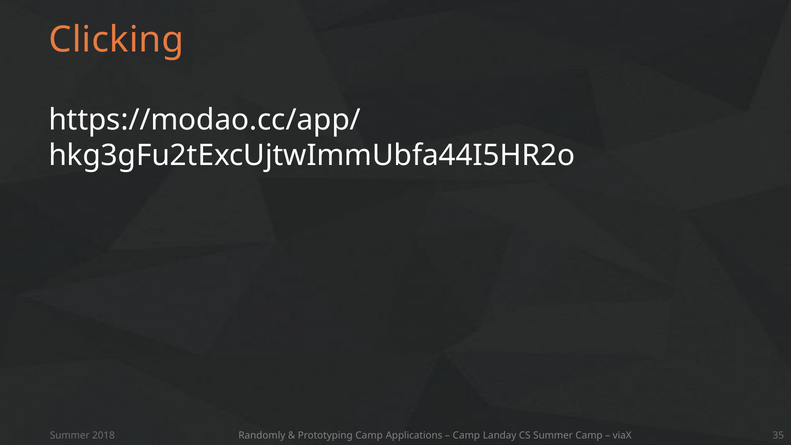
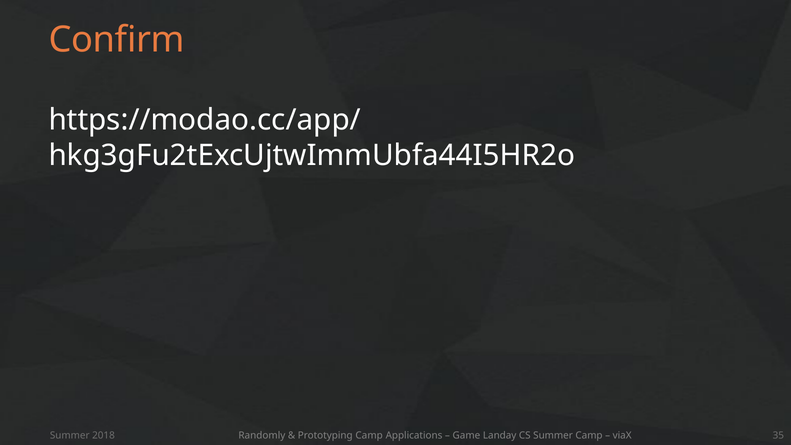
Clicking: Clicking -> Confirm (117, 40)
Camp: Camp -> Game (466, 435)
